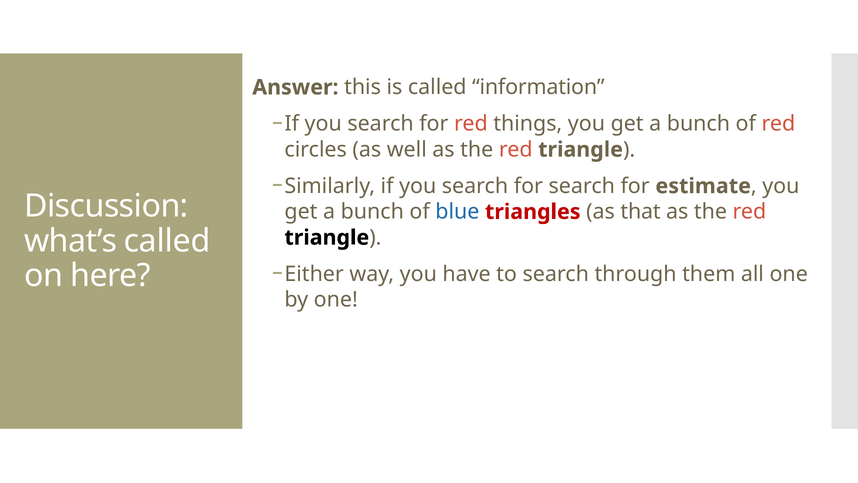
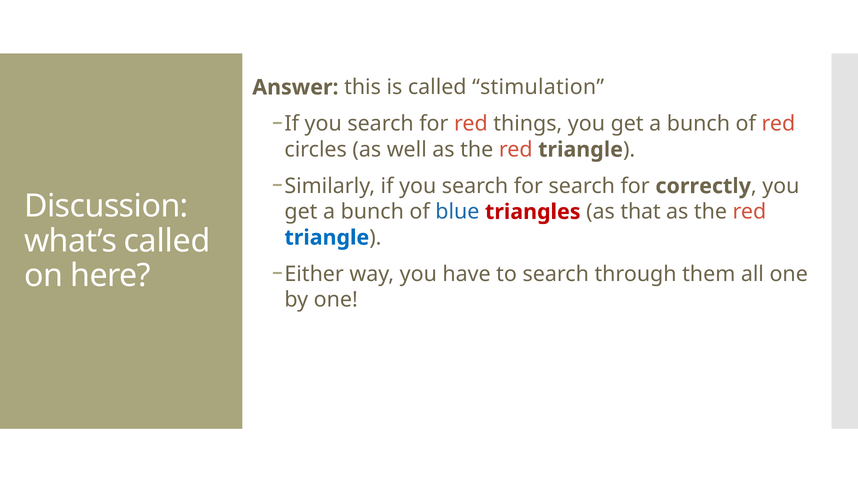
information: information -> stimulation (538, 87)
estimate: estimate -> correctly (703, 186)
triangle colour: black -> blue (327, 237)
